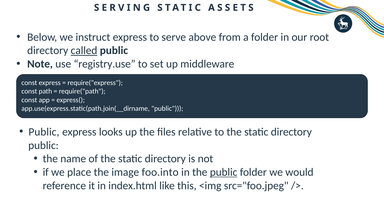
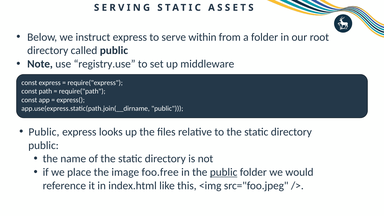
above: above -> within (202, 37)
called underline: present -> none (84, 51)
foo.into: foo.into -> foo.free (160, 172)
